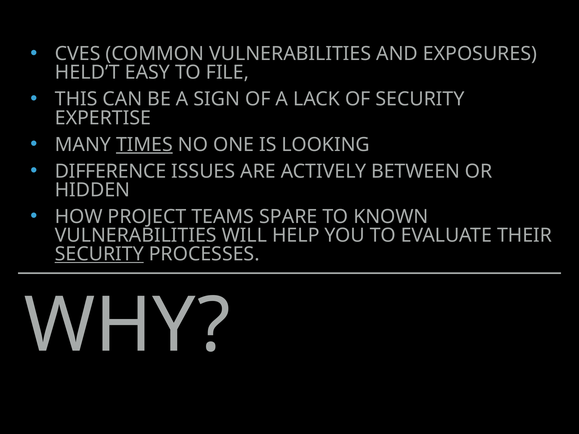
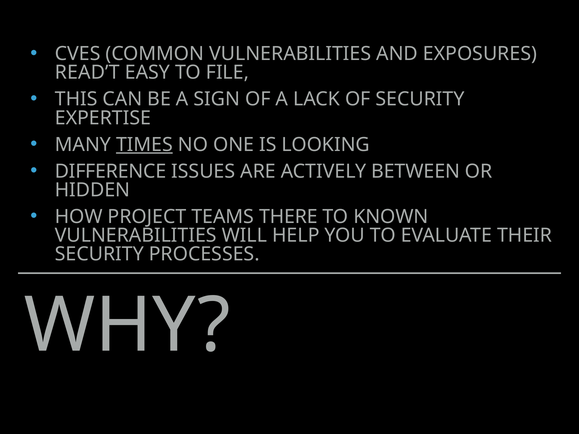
HELD’T: HELD’T -> READ’T (87, 73)
SPARE: SPARE -> THERE (288, 217)
SECURITY underline: present -> none (99, 254)
